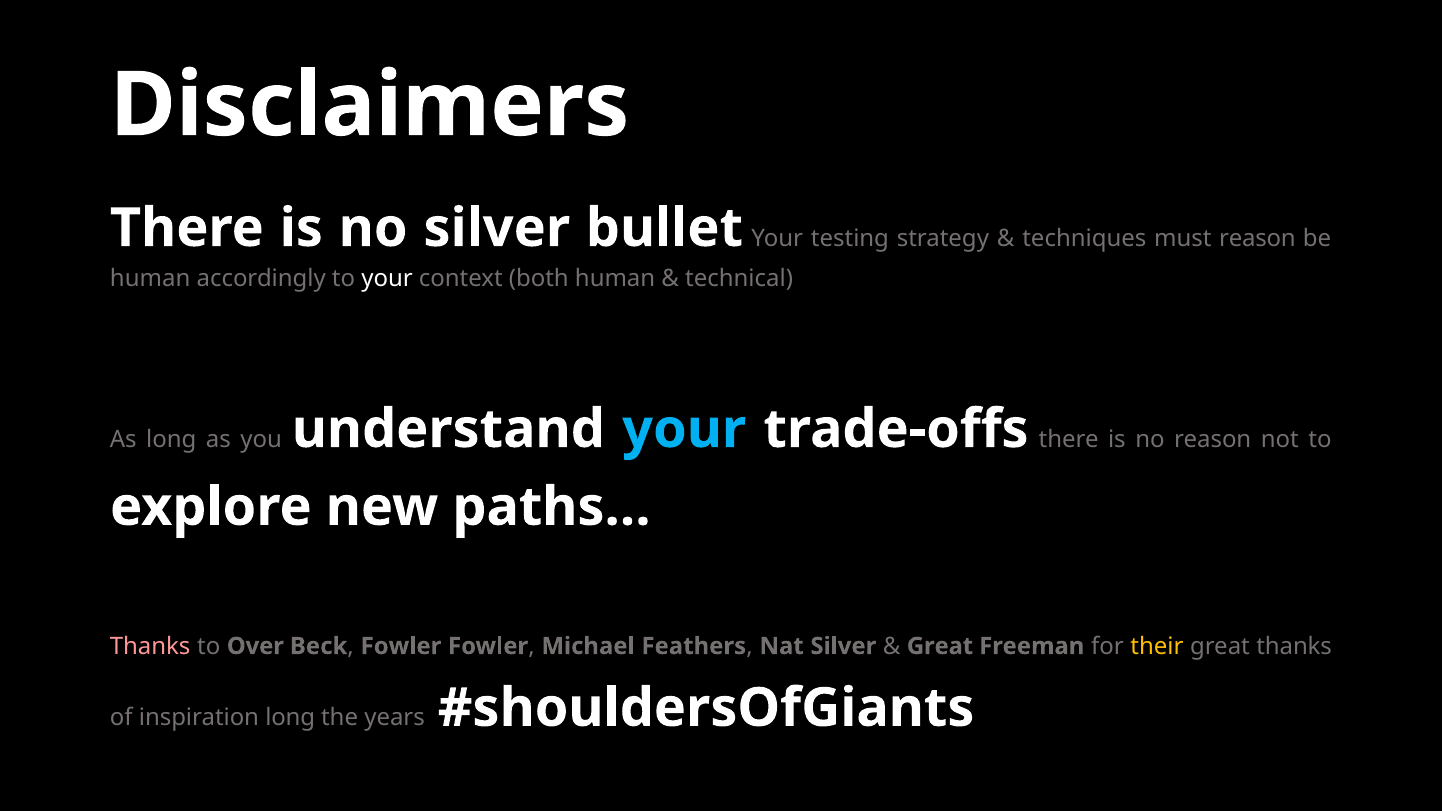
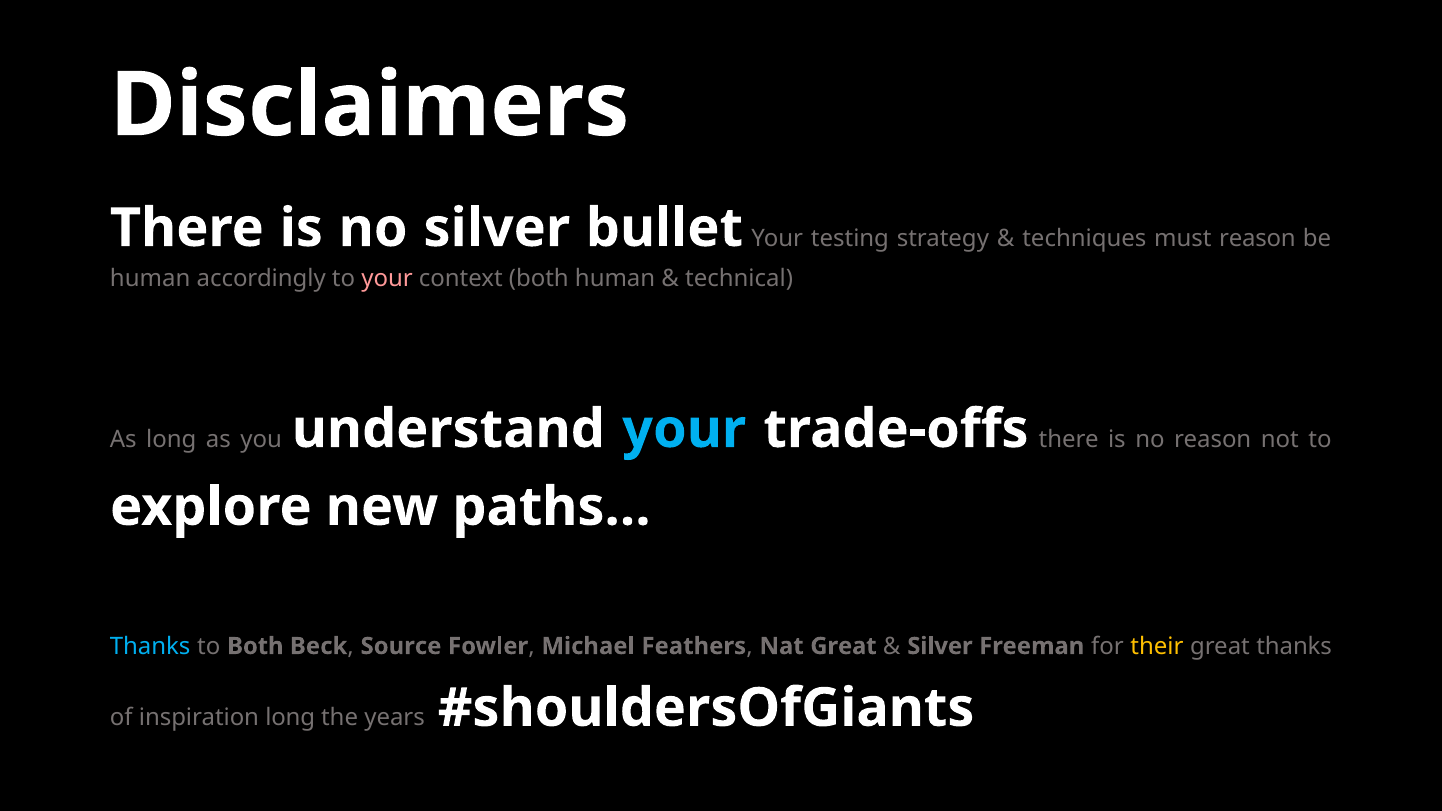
your colour: white -> pink (387, 279)
Thanks colour: pink -> light blue (150, 646)
to Over: Over -> Both (255, 646)
Beck Fowler: Fowler -> Source (401, 646)
Nat Silver: Silver -> Great (843, 646)
Great: Great -> Silver (940, 646)
